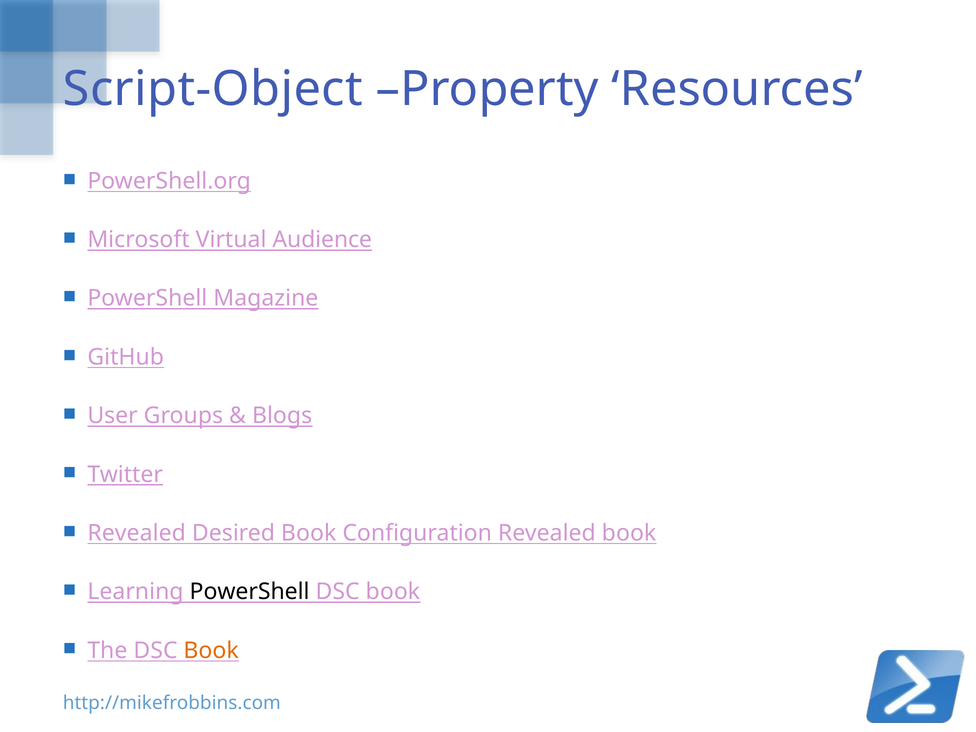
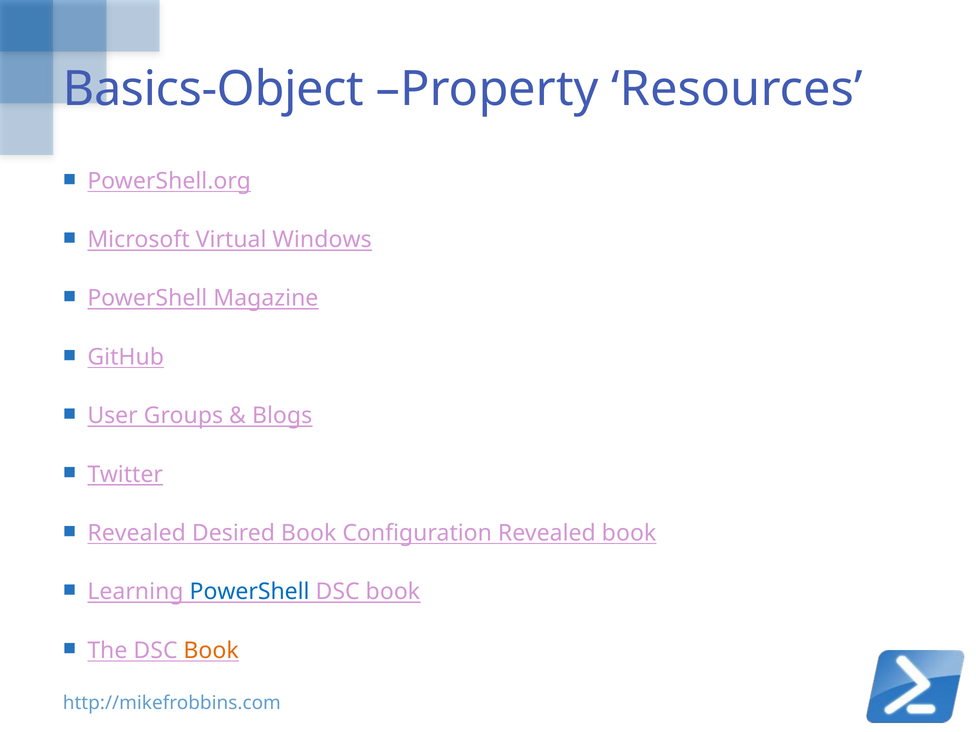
Script-Object: Script-Object -> Basics-Object (213, 89)
Audience: Audience -> Windows (322, 240)
PowerShell colour: black -> blue (250, 592)
